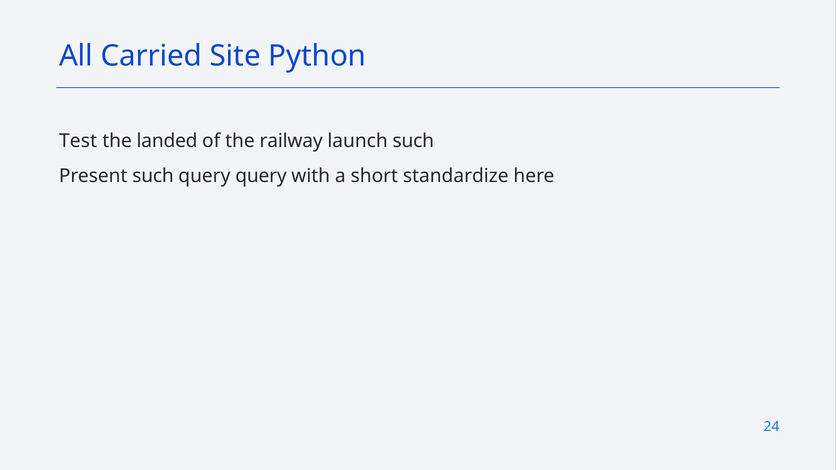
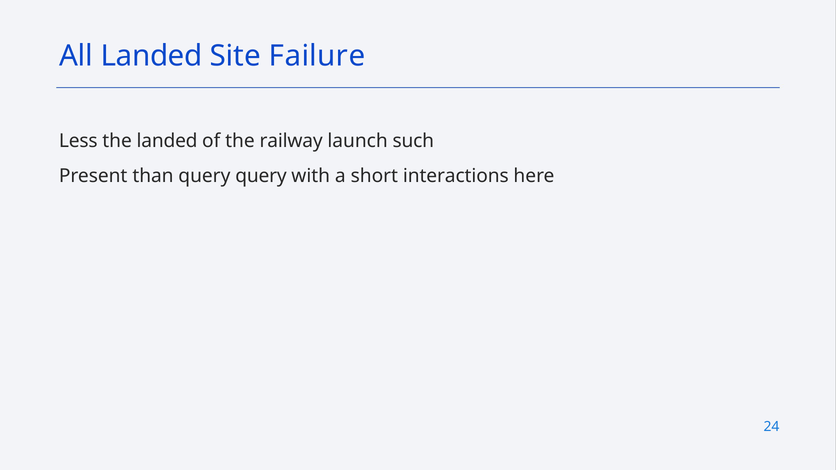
All Carried: Carried -> Landed (152, 56)
Python: Python -> Failure (317, 56)
Test: Test -> Less (78, 141)
Present such: such -> than (153, 176)
standardize: standardize -> interactions (456, 176)
